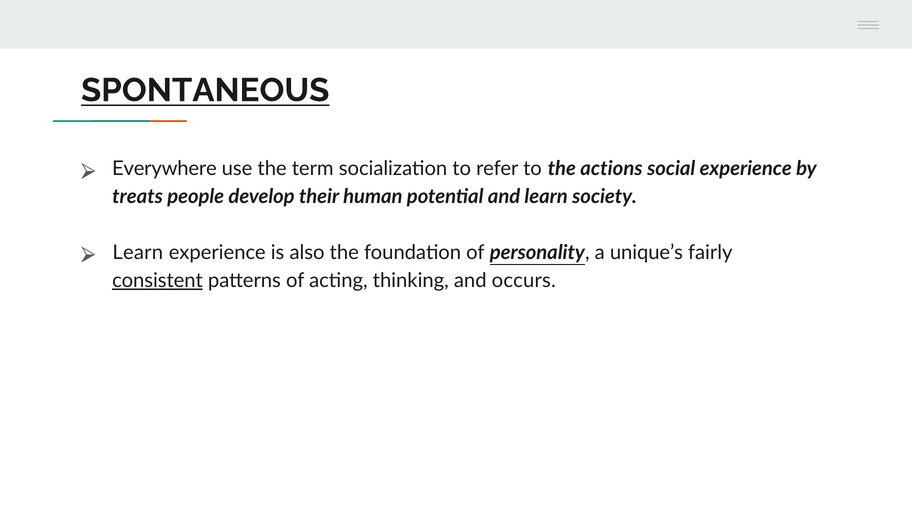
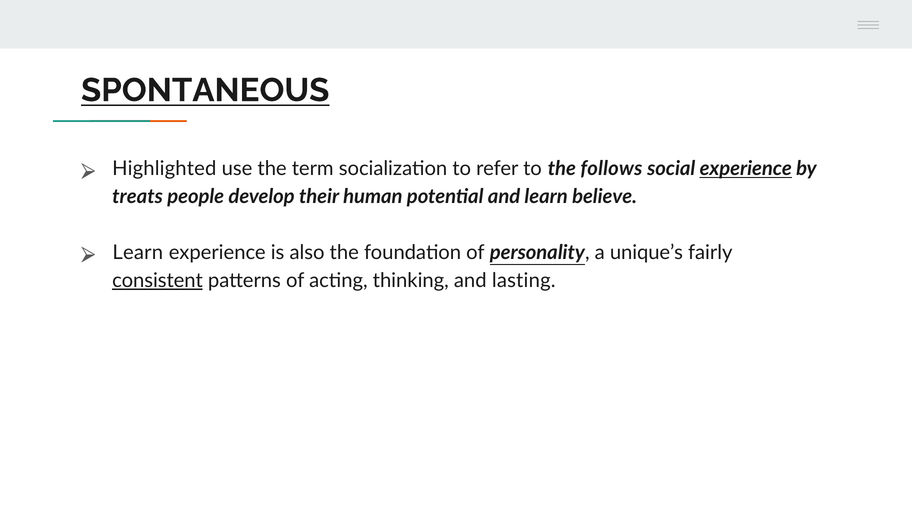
Everywhere: Everywhere -> Highlighted (164, 169)
actions: actions -> follows (611, 169)
experience underline: none -> present (746, 169)
society: society -> believe (605, 197)
occurs: occurs -> lasting (524, 280)
